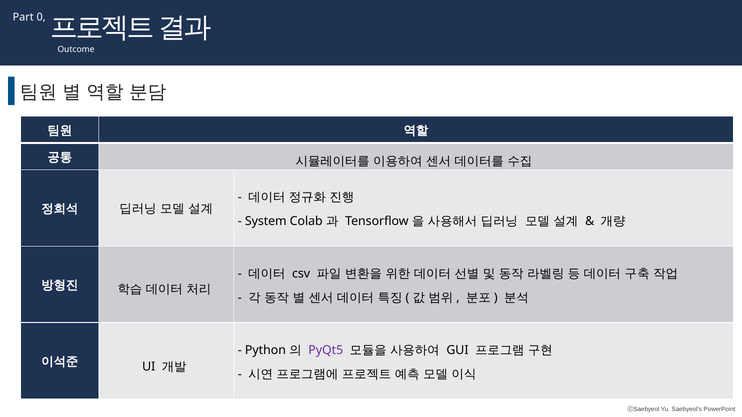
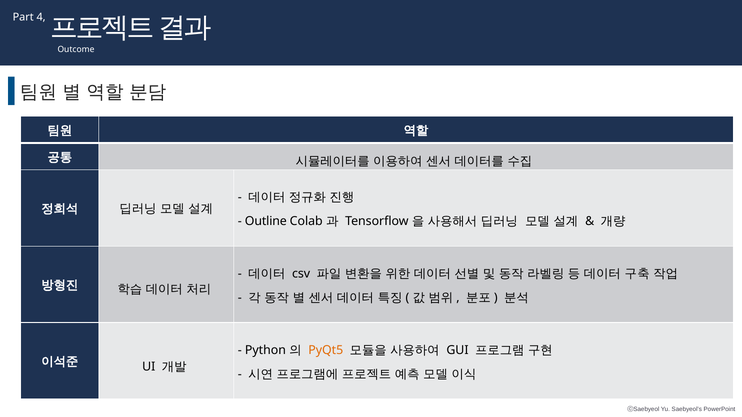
0: 0 -> 4 (41, 17)
System: System -> Outline (266, 221)
PyQt5 colour: purple -> orange (326, 350)
